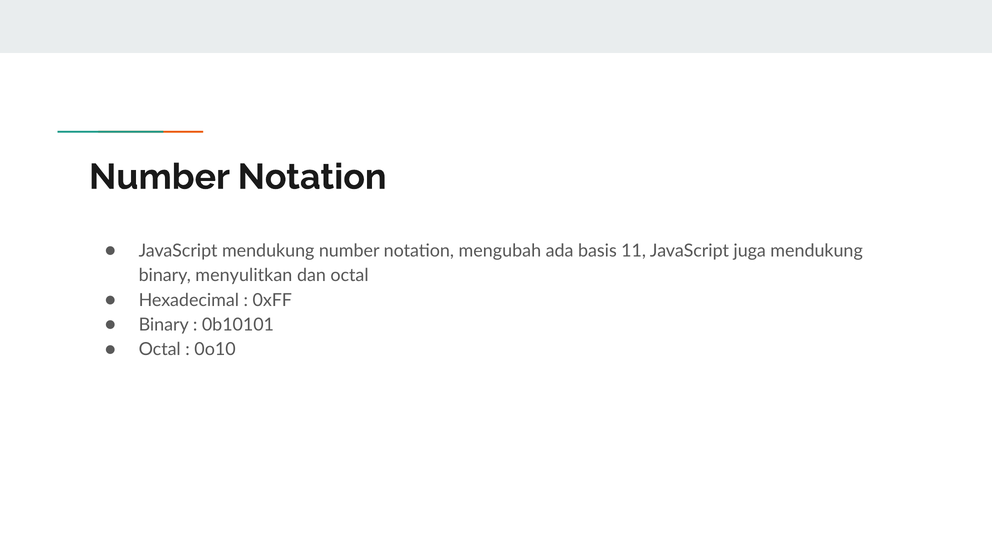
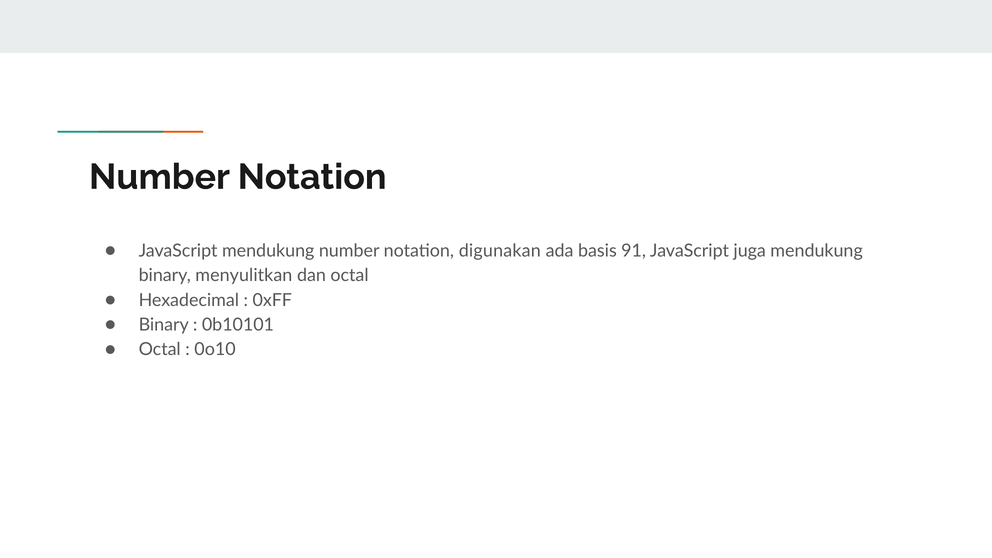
mengubah: mengubah -> digunakan (500, 251)
11: 11 -> 91 (634, 251)
